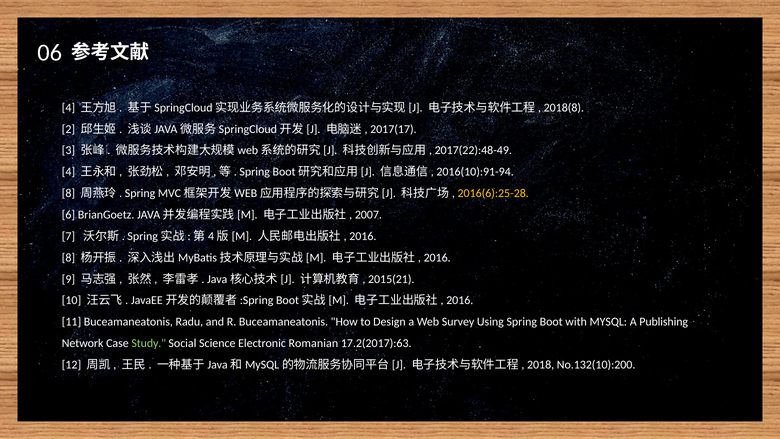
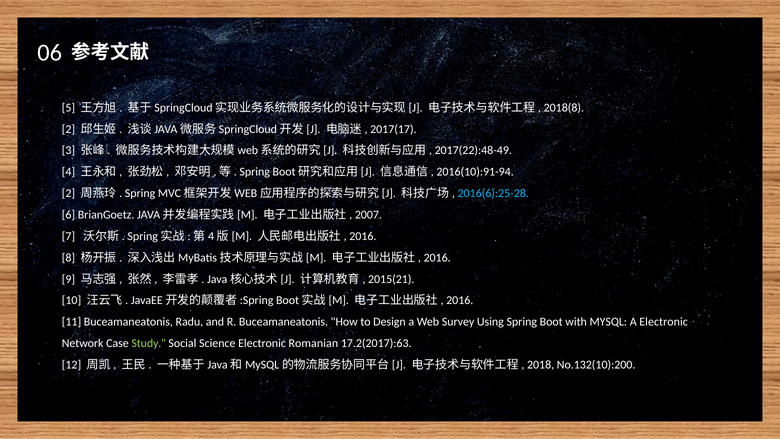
4: 4 -> 5 (68, 108)
8: 8 -> 2 (68, 193)
2016(6):25-28 colour: yellow -> light blue (493, 193)
A Publishing: Publishing -> Electronic (664, 322)
